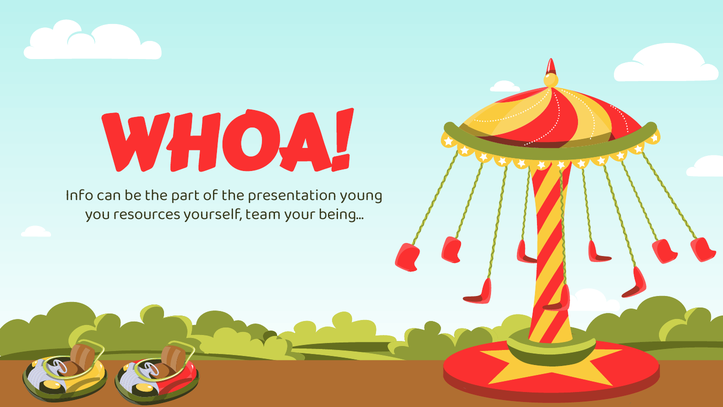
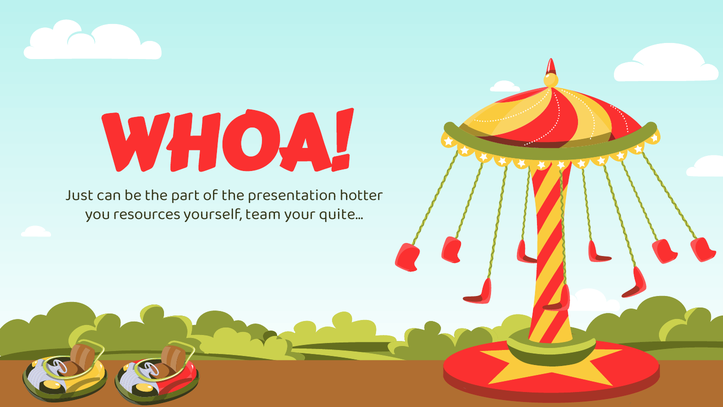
Info: Info -> Just (79, 195)
young: young -> hotter (361, 195)
being…: being… -> quite… (341, 214)
